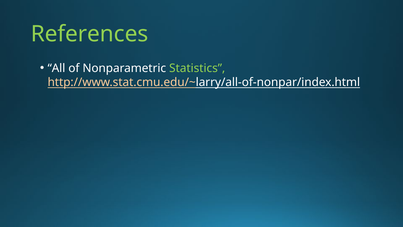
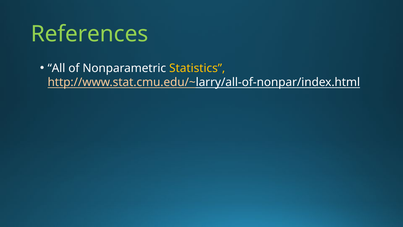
Statistics colour: light green -> yellow (197, 68)
